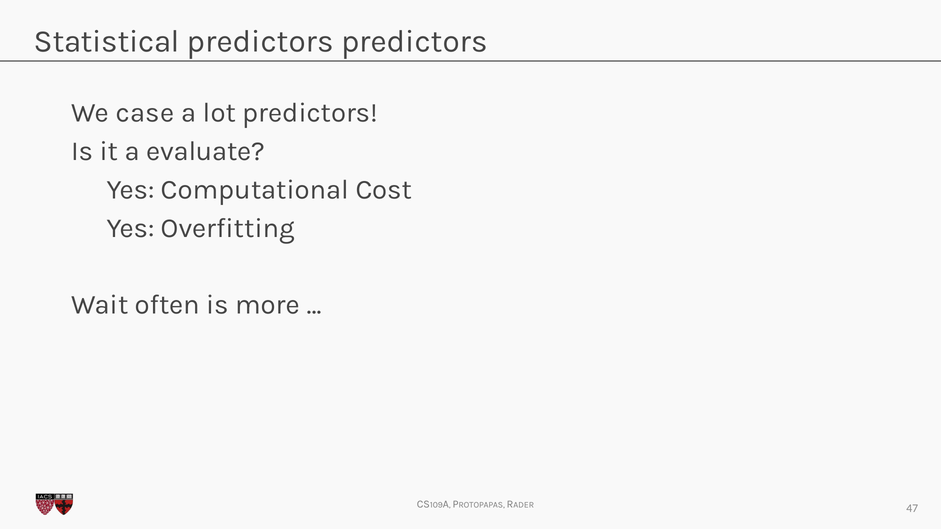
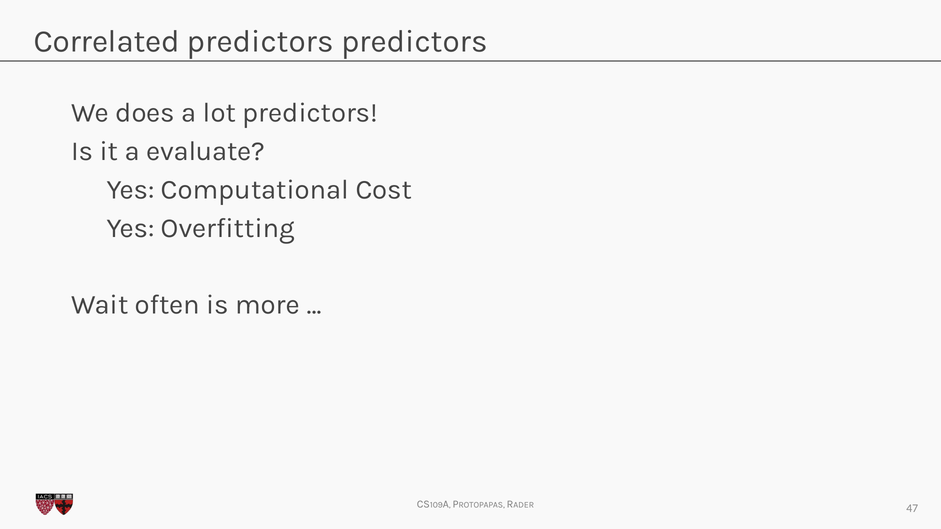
Statistical: Statistical -> Correlated (107, 41)
case: case -> does (145, 113)
